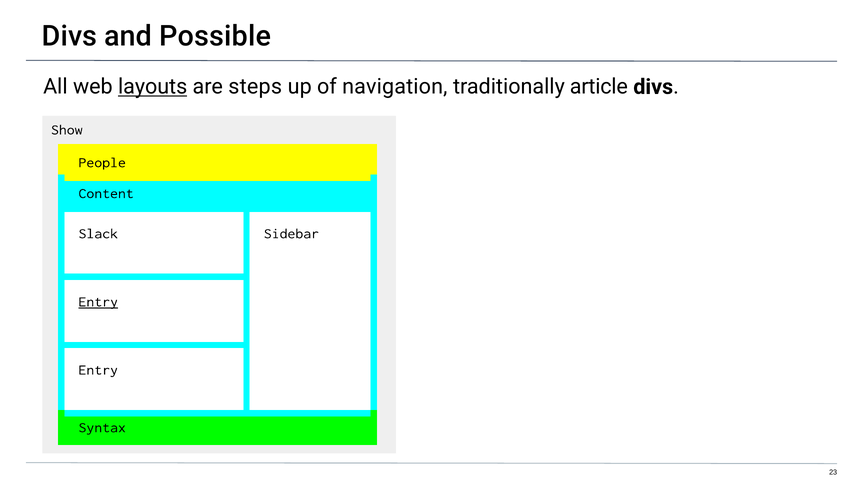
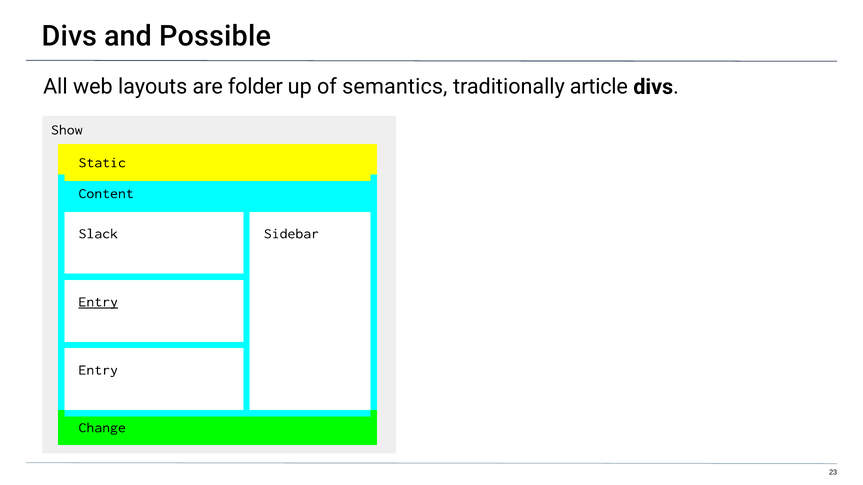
layouts underline: present -> none (153, 87)
steps: steps -> folder (255, 87)
navigation: navigation -> semantics (395, 87)
People: People -> Static (102, 163)
Syntax: Syntax -> Change (102, 428)
